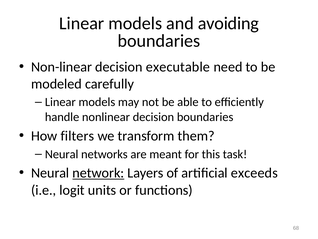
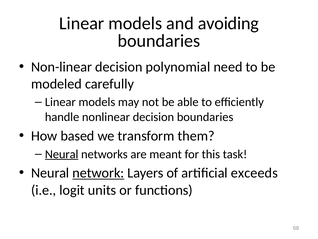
executable: executable -> polynomial (178, 67)
filters: filters -> based (77, 136)
Neural underline: none -> present (62, 154)
